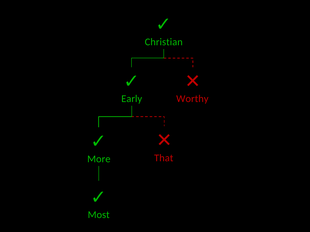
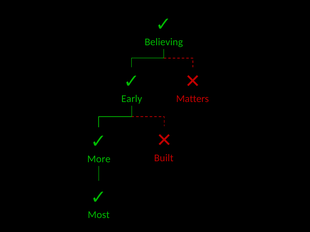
Christian: Christian -> Believing (164, 42)
Worthy: Worthy -> Matters (192, 99)
That: That -> Built (164, 158)
